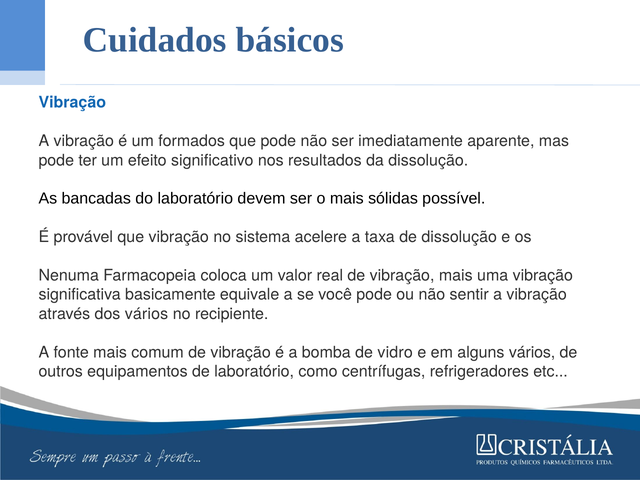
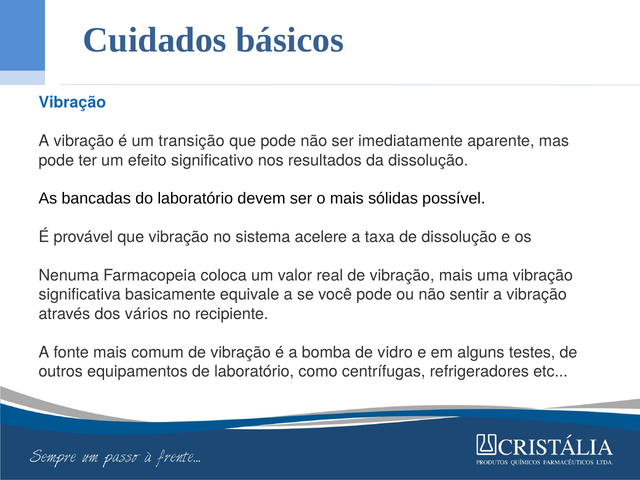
formados: formados -> transição (192, 141)
alguns vários: vários -> testes (532, 352)
